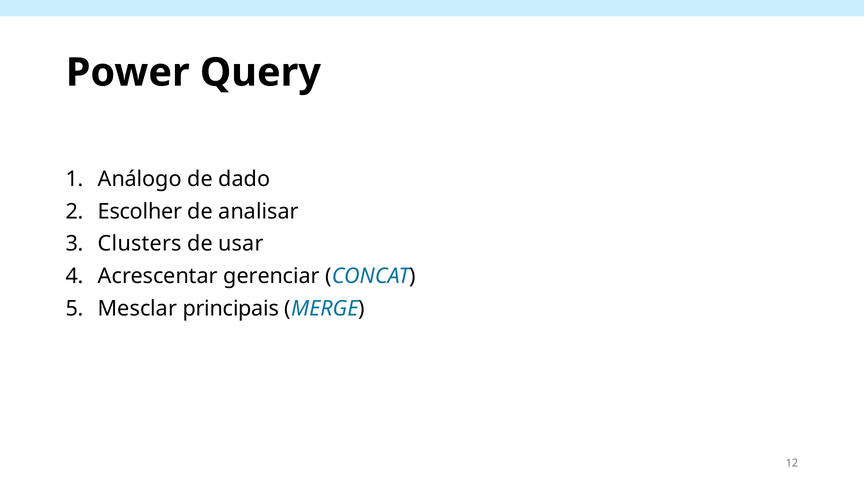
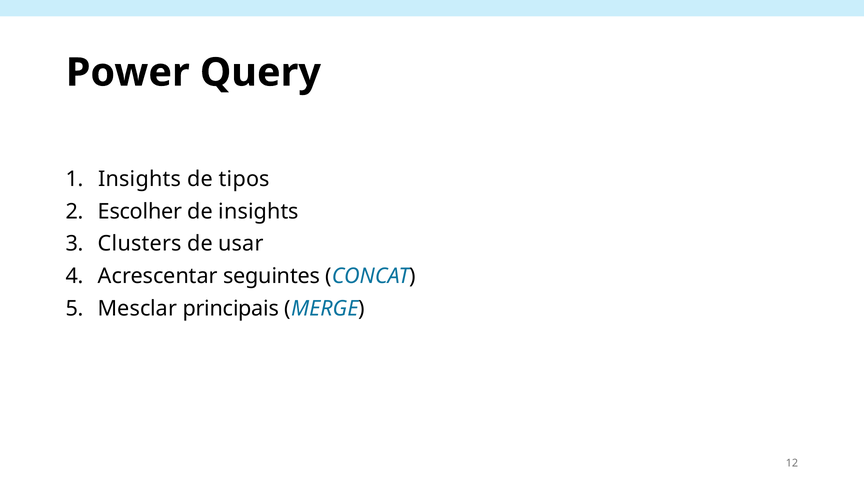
Análogo: Análogo -> Insights (140, 179)
dado: dado -> tipos (244, 179)
de analisar: analisar -> insights (259, 211)
gerenciar: gerenciar -> seguintes (272, 276)
